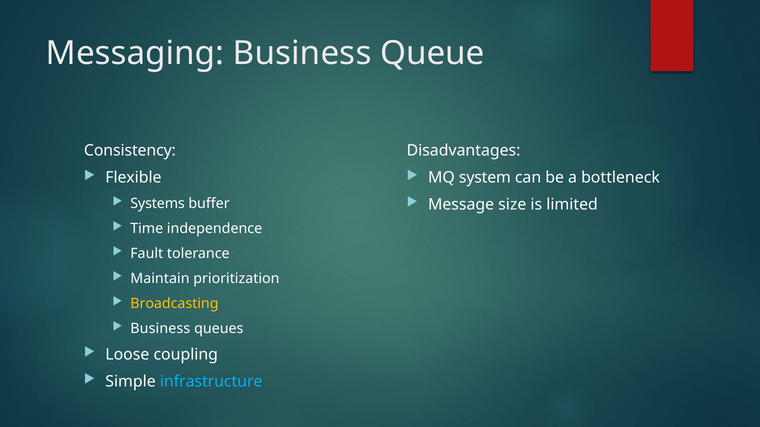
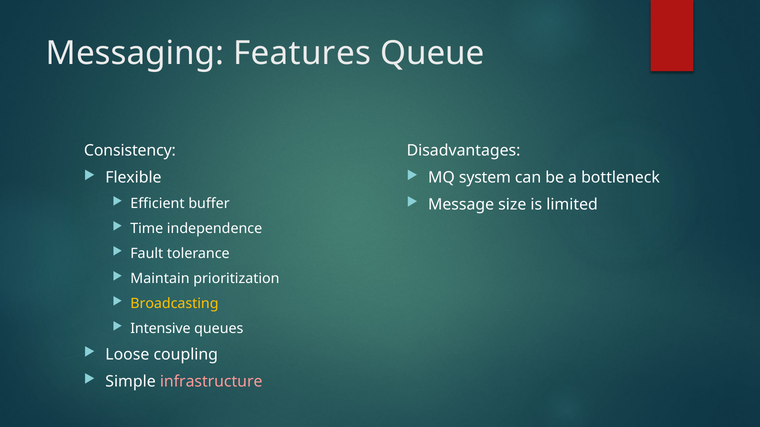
Messaging Business: Business -> Features (302, 53)
Systems: Systems -> Efficient (157, 204)
Business: Business -> Intensive (160, 329)
infrastructure colour: light blue -> pink (211, 382)
